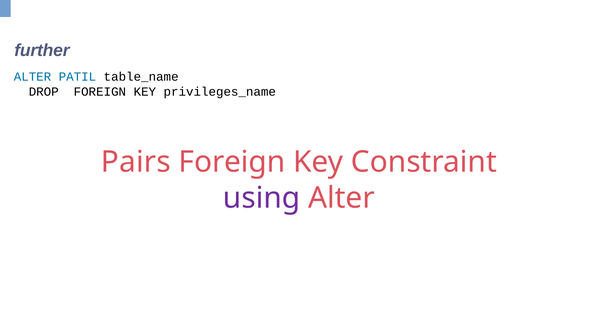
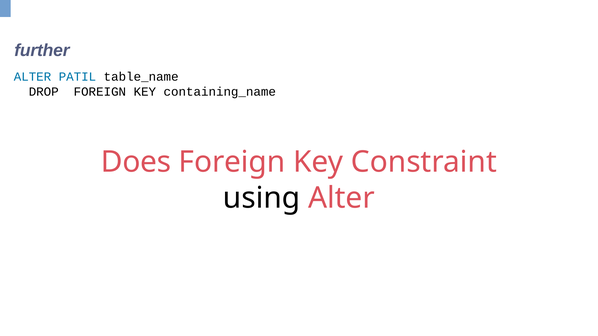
privileges_name: privileges_name -> containing_name (220, 92)
Pairs: Pairs -> Does (136, 162)
using colour: purple -> black (262, 198)
